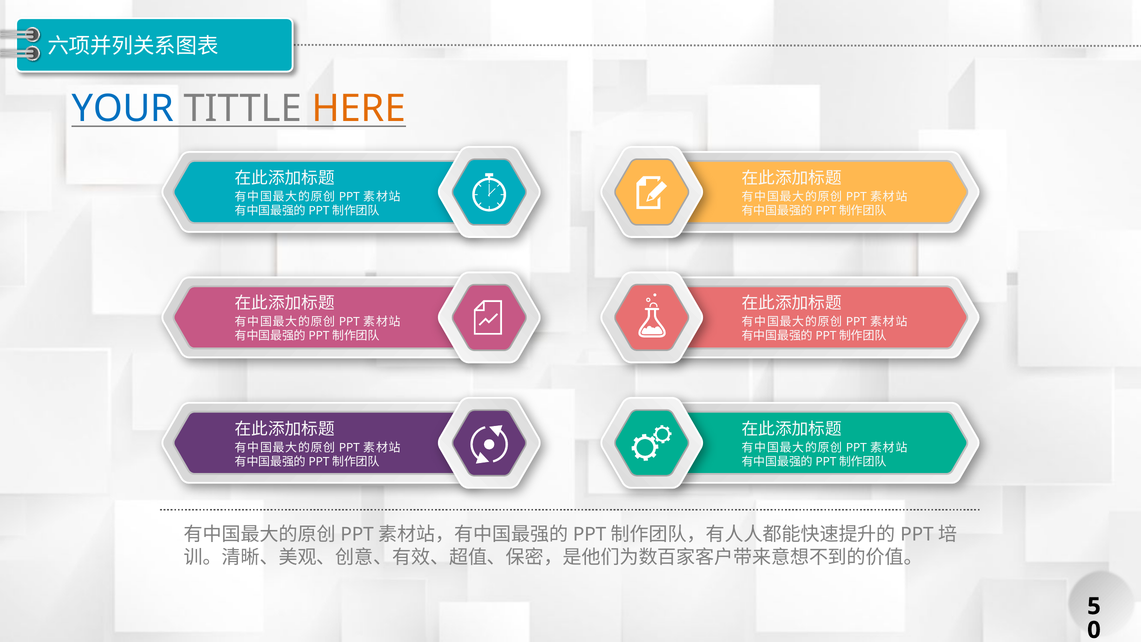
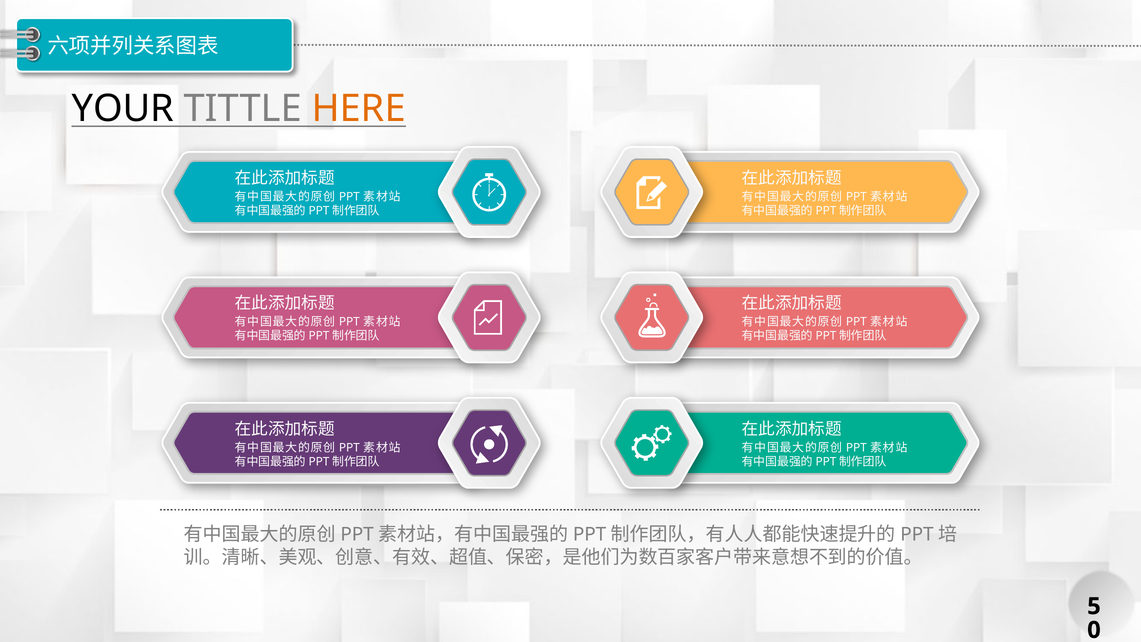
YOUR colour: blue -> black (123, 109)
